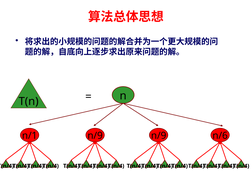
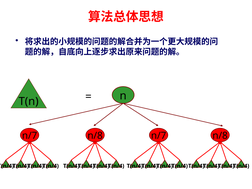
n/1: n/1 -> n/7 (30, 136)
n/9: n/9 -> n/8 (95, 136)
n/9: n/9 -> n/7 (159, 136)
n/6: n/6 -> n/8 (220, 136)
